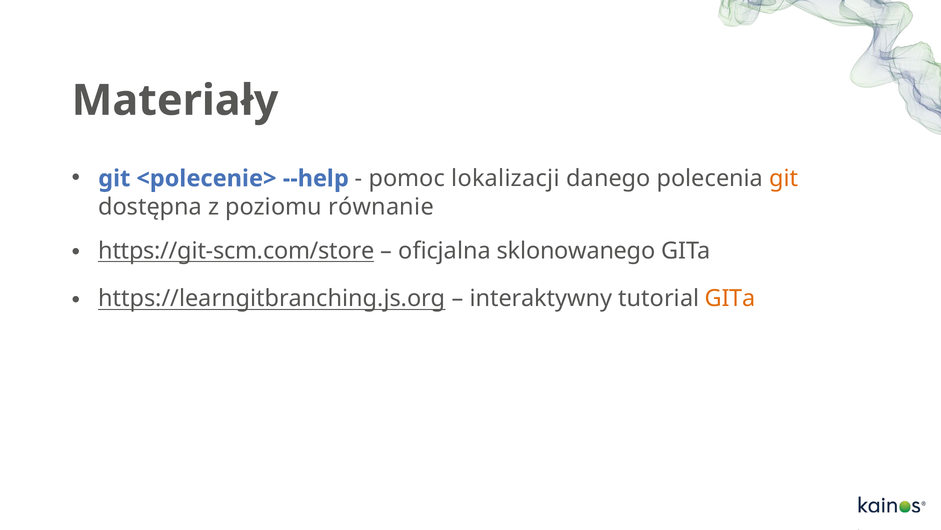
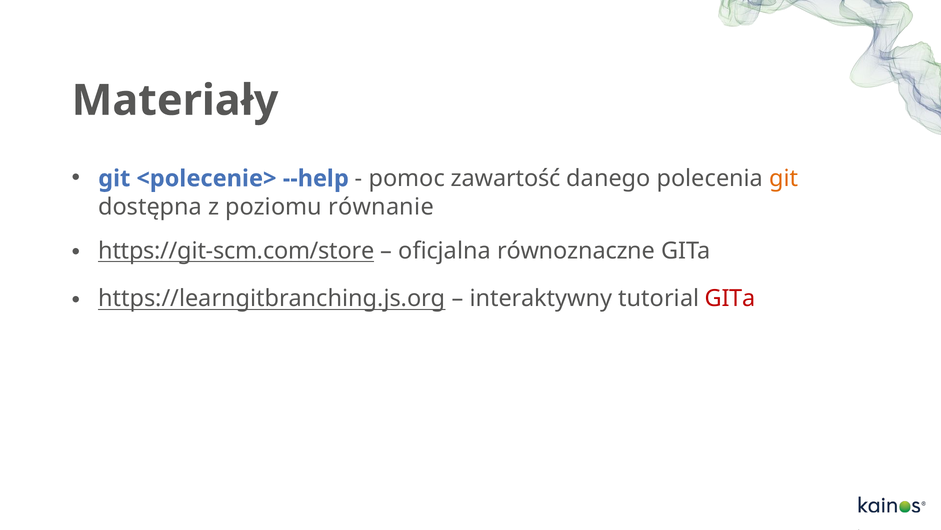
lokalizacji: lokalizacji -> zawartość (506, 178)
sklonowanego: sklonowanego -> równoznaczne (576, 250)
GITa colour: orange -> red (730, 298)
